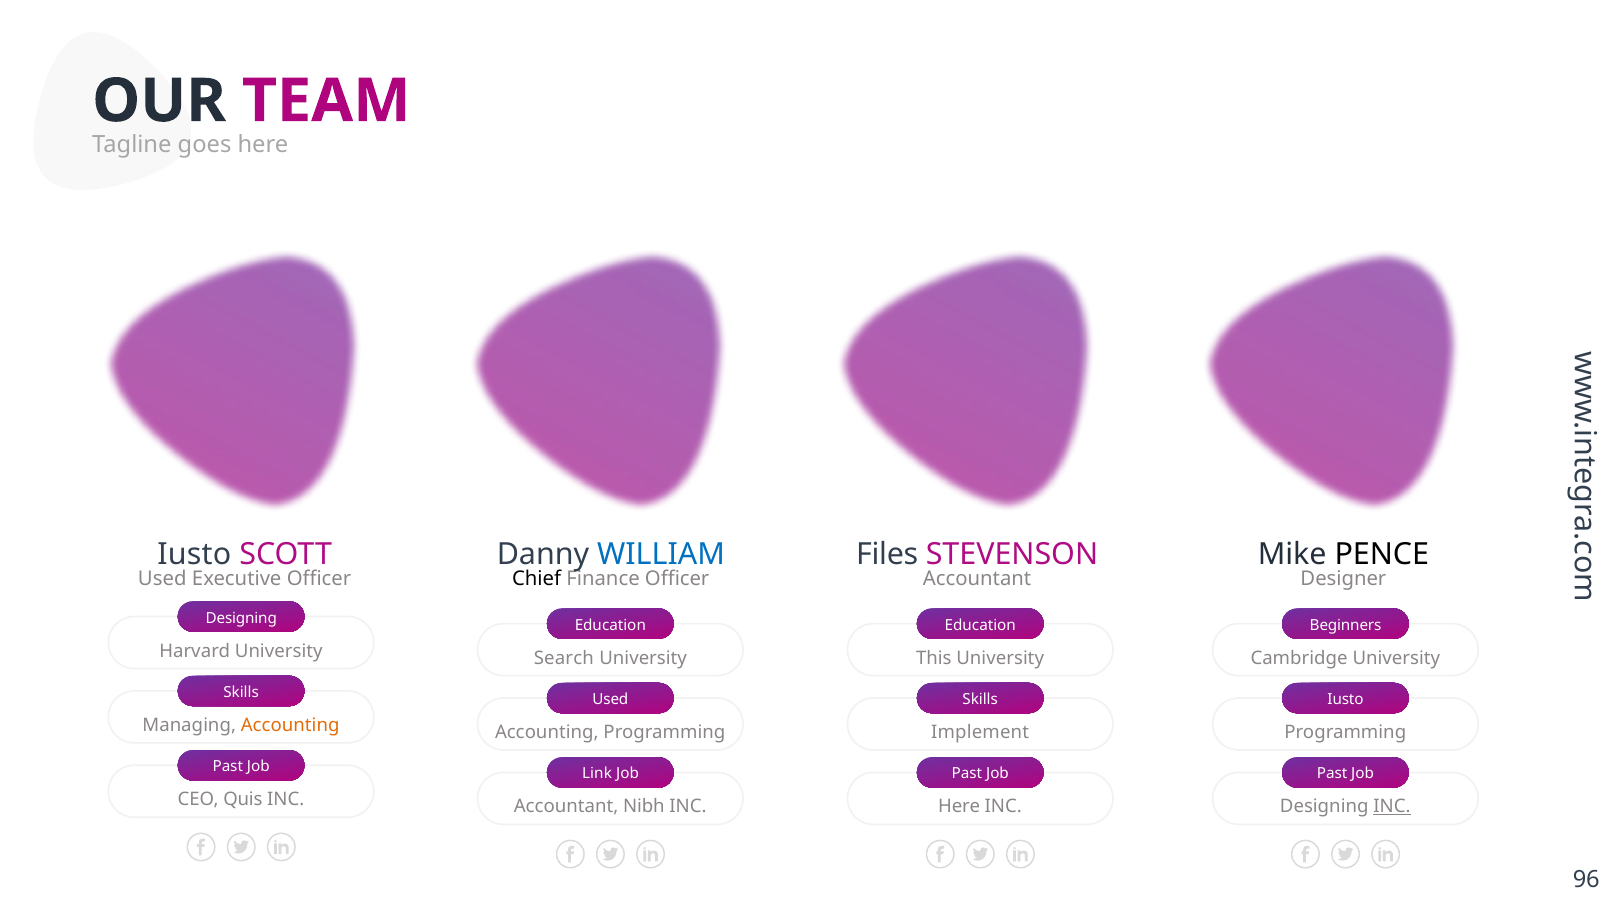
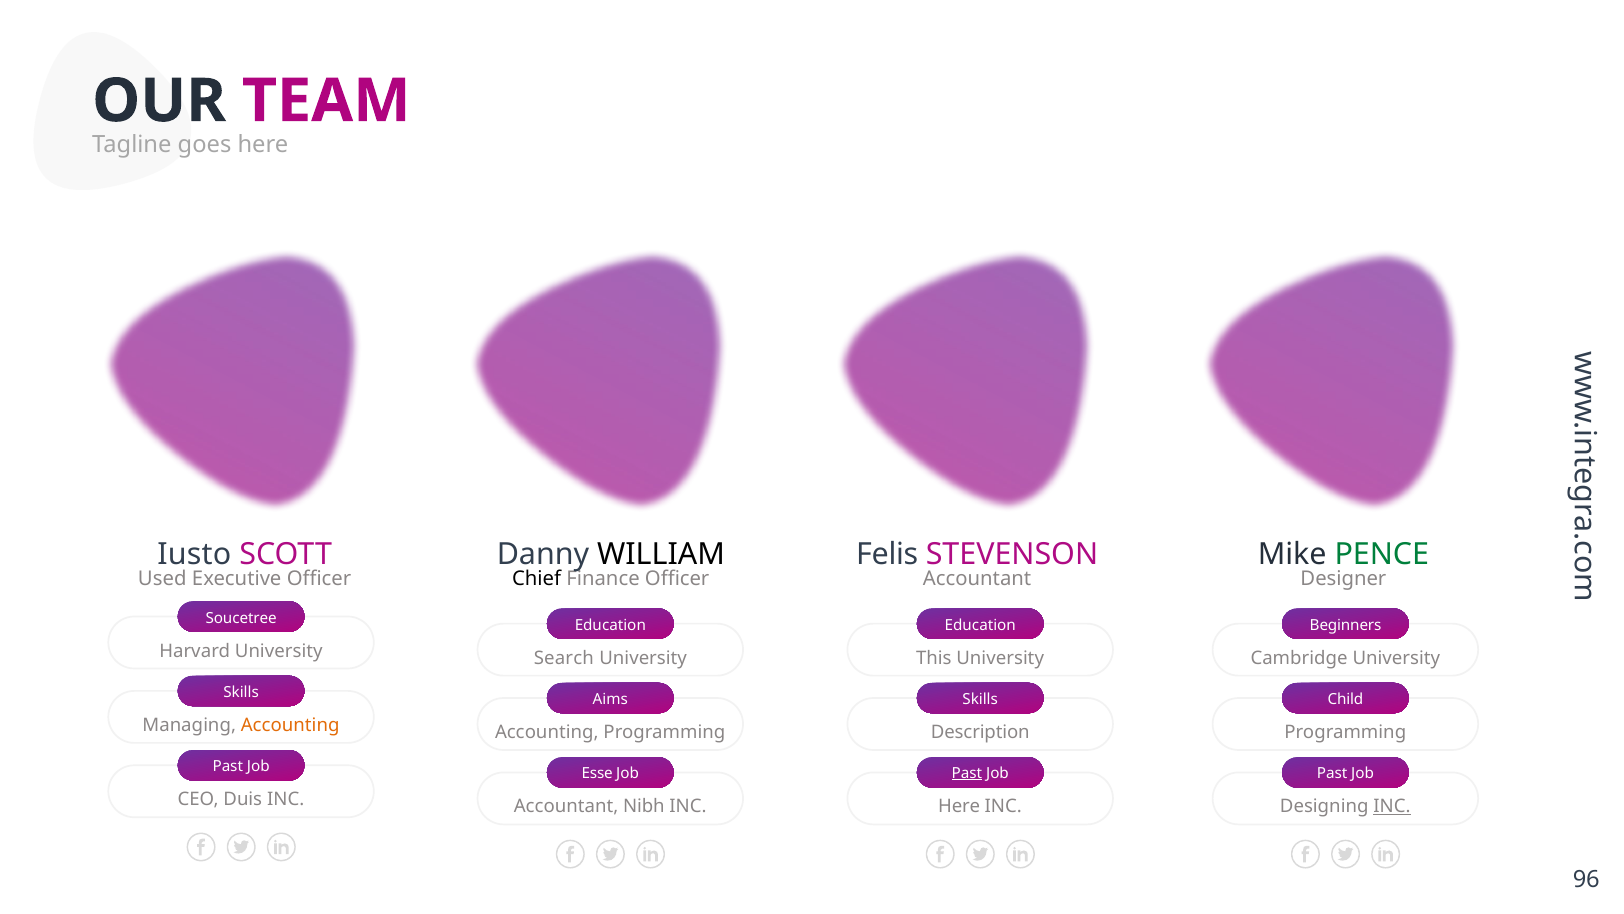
WILLIAM colour: blue -> black (661, 554)
Files: Files -> Felis (887, 554)
PENCE colour: black -> green (1382, 554)
Designing: Designing -> Soucetree (241, 618)
Used: Used -> Aims (610, 699)
Iusto: Iusto -> Child (1345, 699)
Implement: Implement -> Description (980, 732)
Link: Link -> Esse (597, 773)
Past underline: none -> present (967, 773)
Quis: Quis -> Duis (243, 799)
